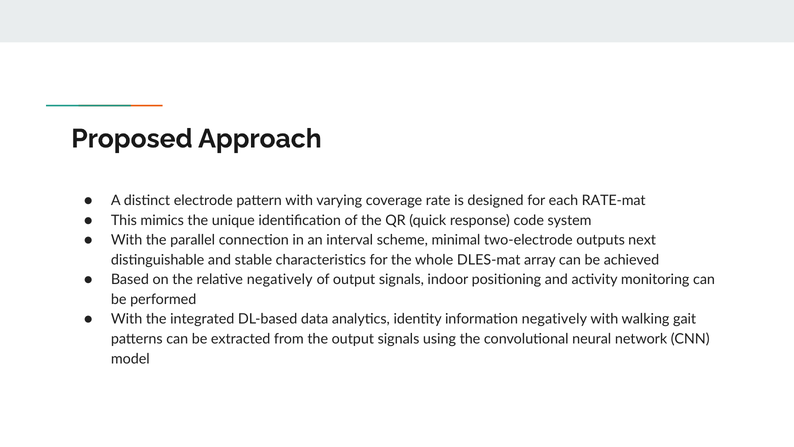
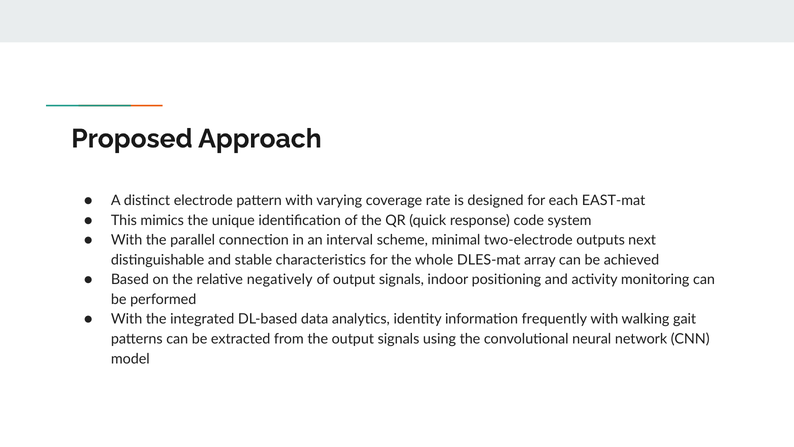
RATE-mat: RATE-mat -> EAST-mat (614, 200)
information negatively: negatively -> frequently (554, 319)
